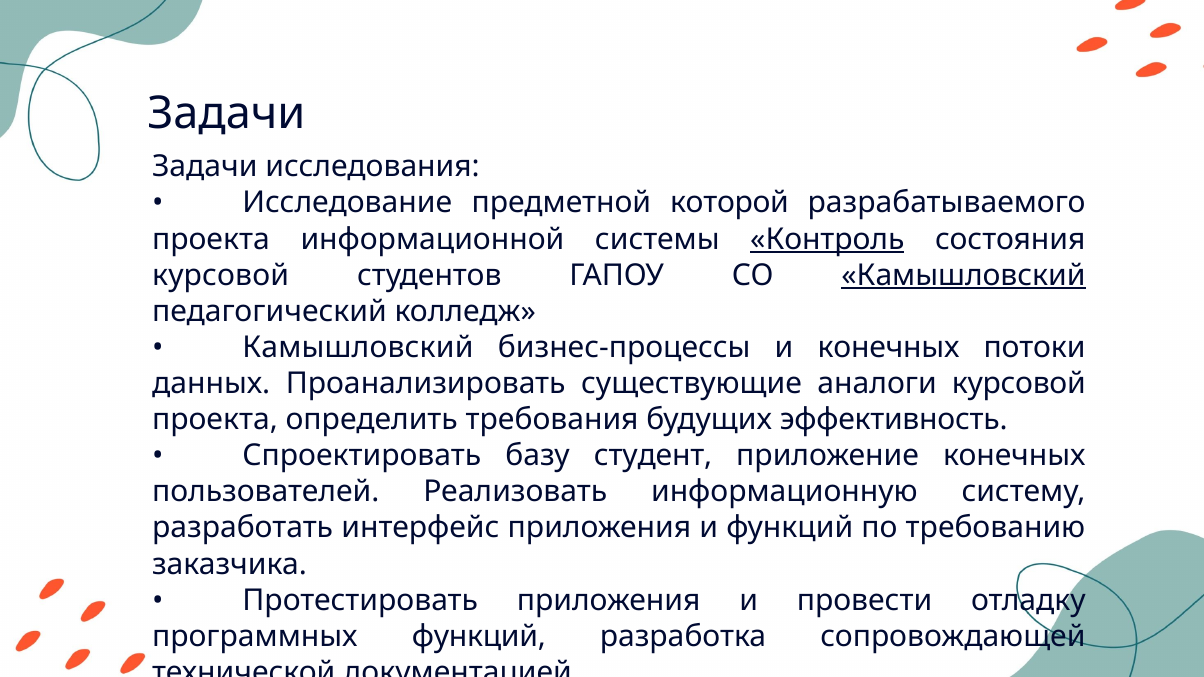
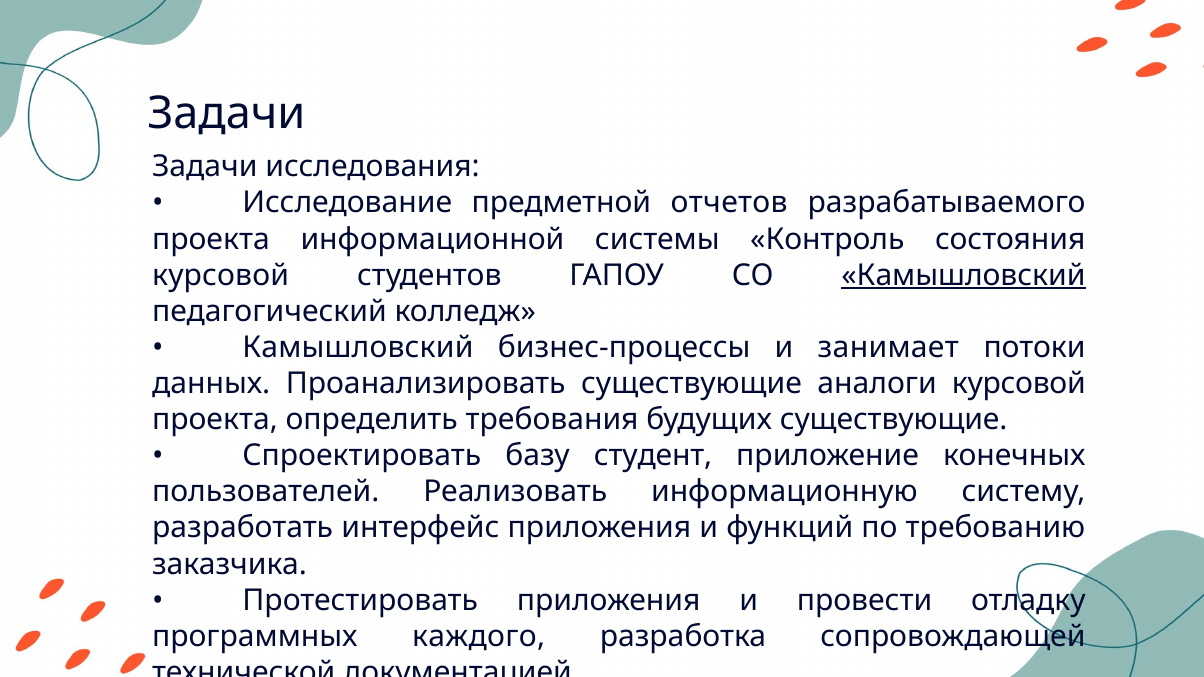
которой: которой -> отчетов (729, 203)
Контроль underline: present -> none (827, 239)
и конечных: конечных -> занимает (888, 348)
будущих эффективность: эффективность -> существующие (894, 420)
программных функций: функций -> каждого (479, 637)
